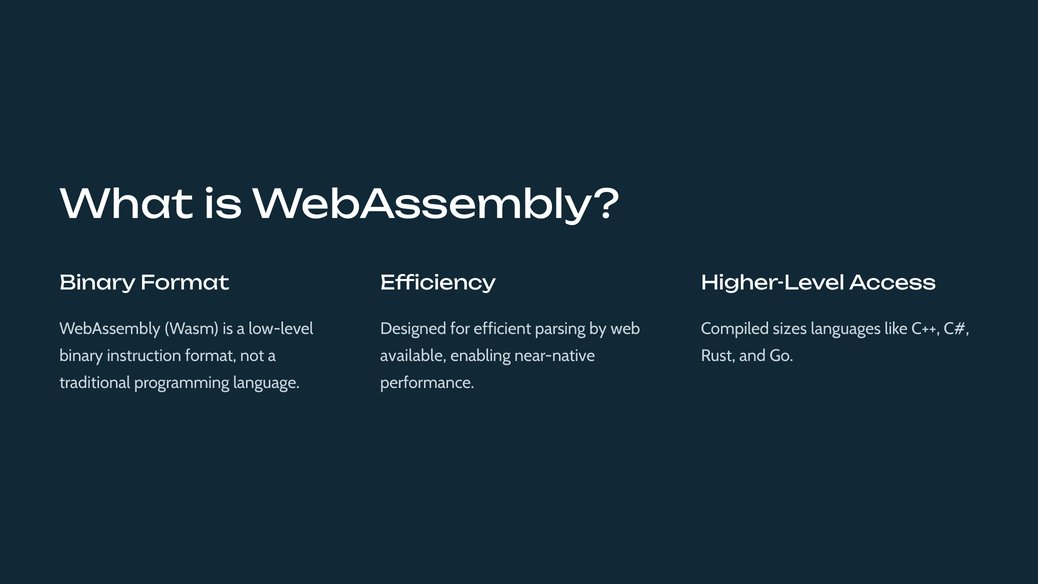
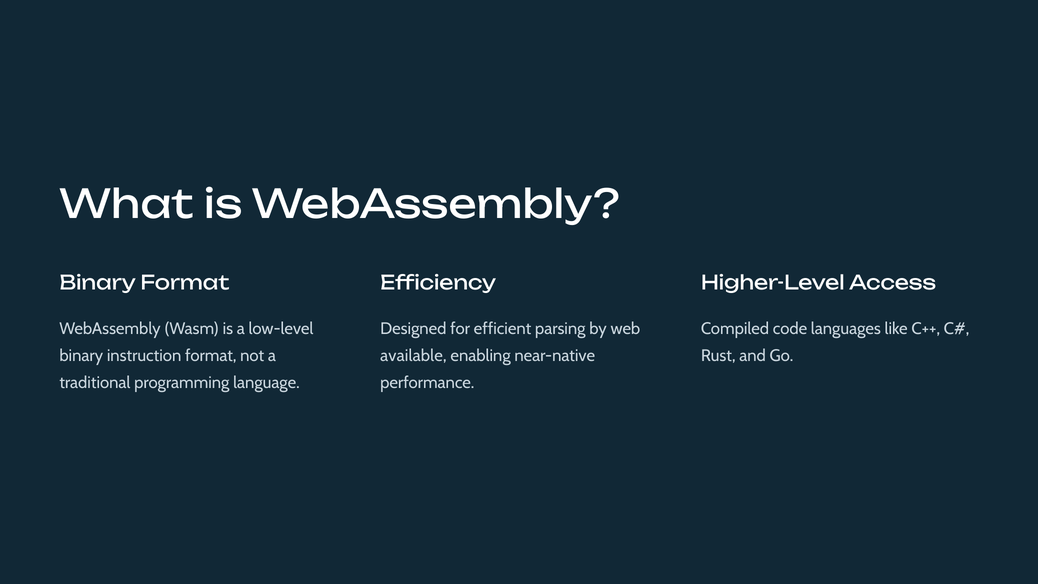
sizes: sizes -> code (790, 329)
